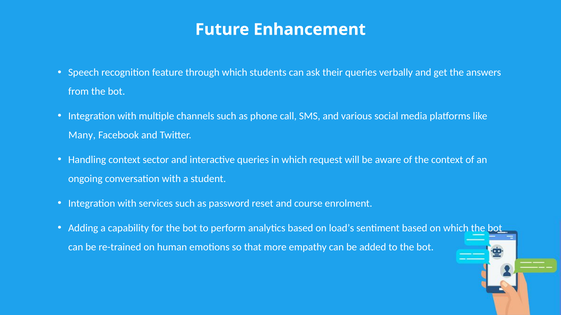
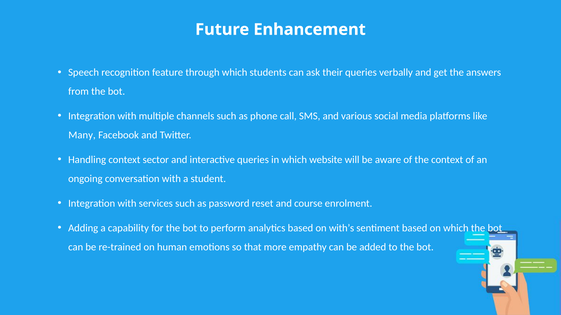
request: request -> website (326, 160)
load’s: load’s -> with’s (342, 228)
